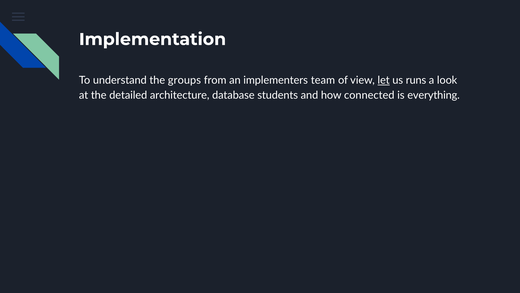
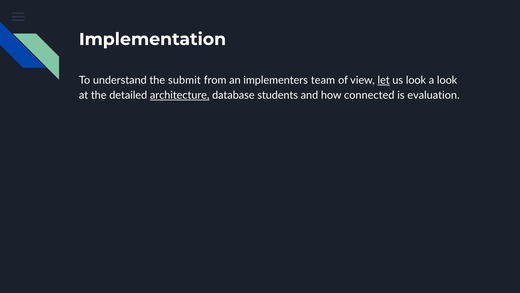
groups: groups -> submit (184, 80)
us runs: runs -> look (416, 80)
architecture underline: none -> present (180, 95)
everything: everything -> evaluation (433, 95)
